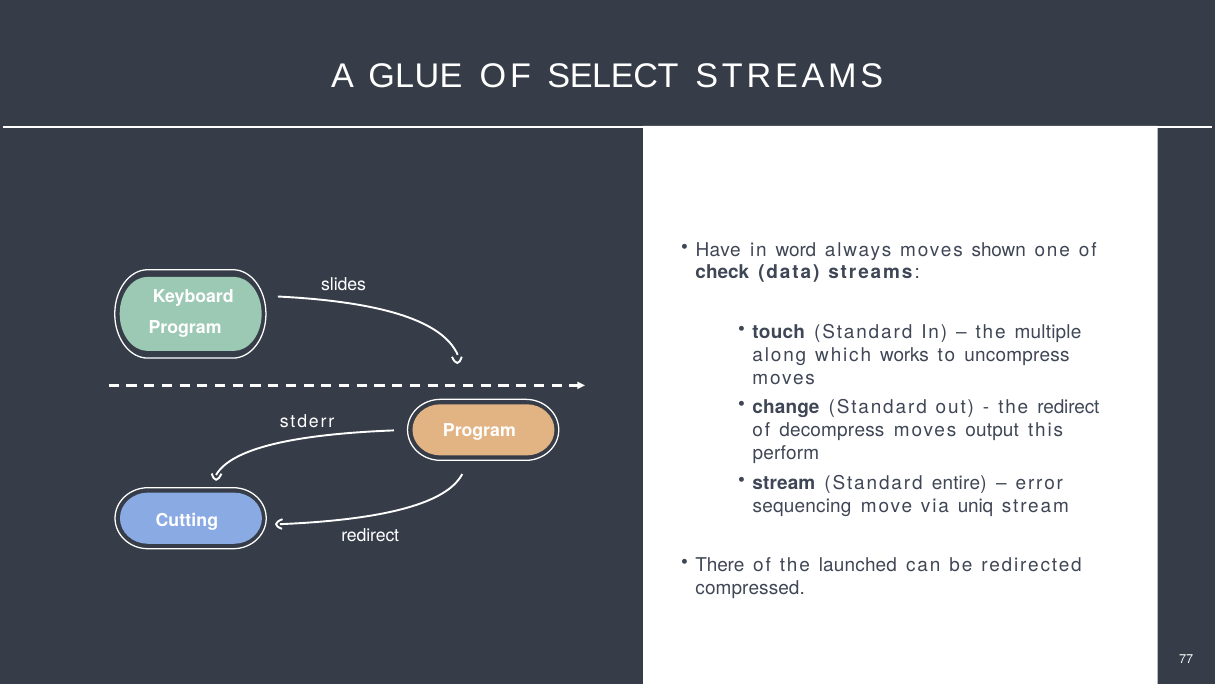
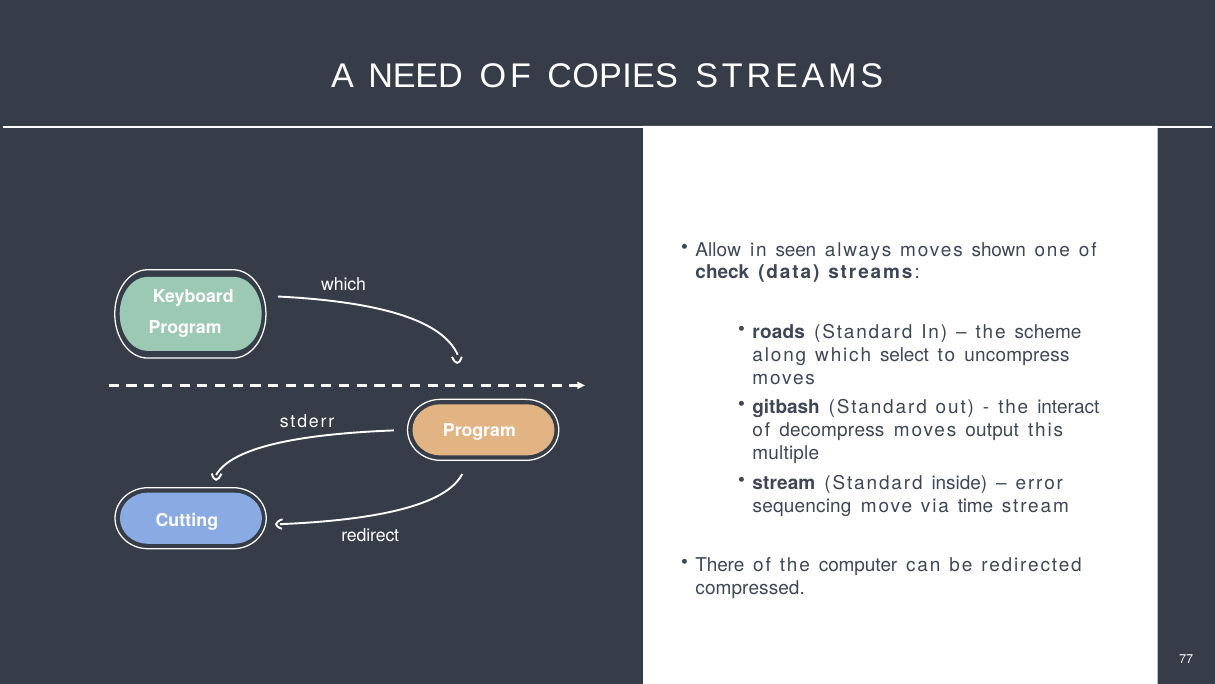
GLUE: GLUE -> NEED (416, 76)
SELECT: SELECT -> COPIES (613, 76)
Have: Have -> Allow (718, 250)
word: word -> seen (796, 250)
slides: slides -> which (344, 285)
touch: touch -> roads (779, 332)
multiple: multiple -> scheme (1048, 332)
works: works -> select (905, 355)
change: change -> gitbash (786, 407)
the redirect: redirect -> interact (1068, 407)
perform: perform -> multiple (786, 453)
entire: entire -> inside (959, 483)
uniq: uniq -> time (976, 506)
launched: launched -> computer (858, 565)
